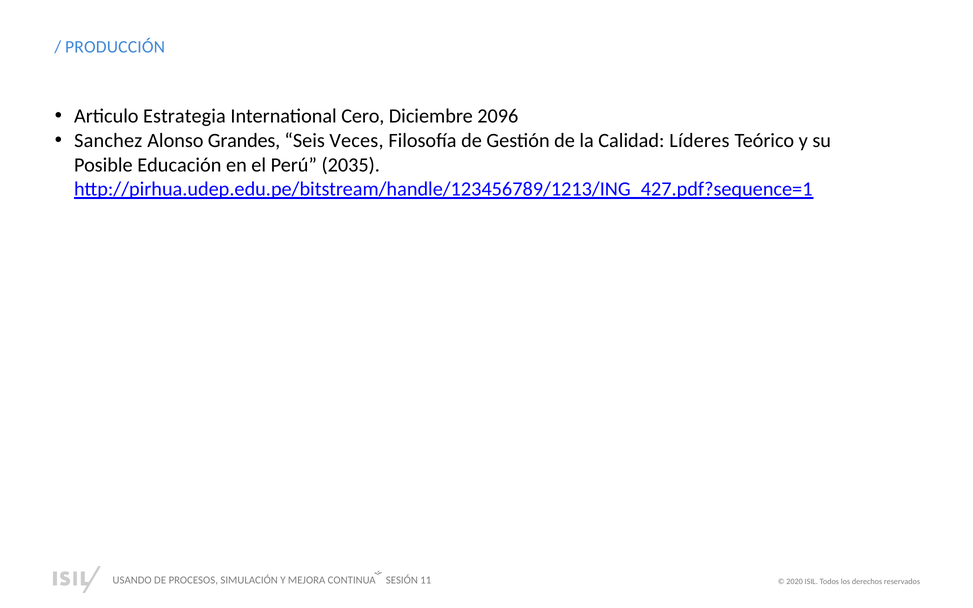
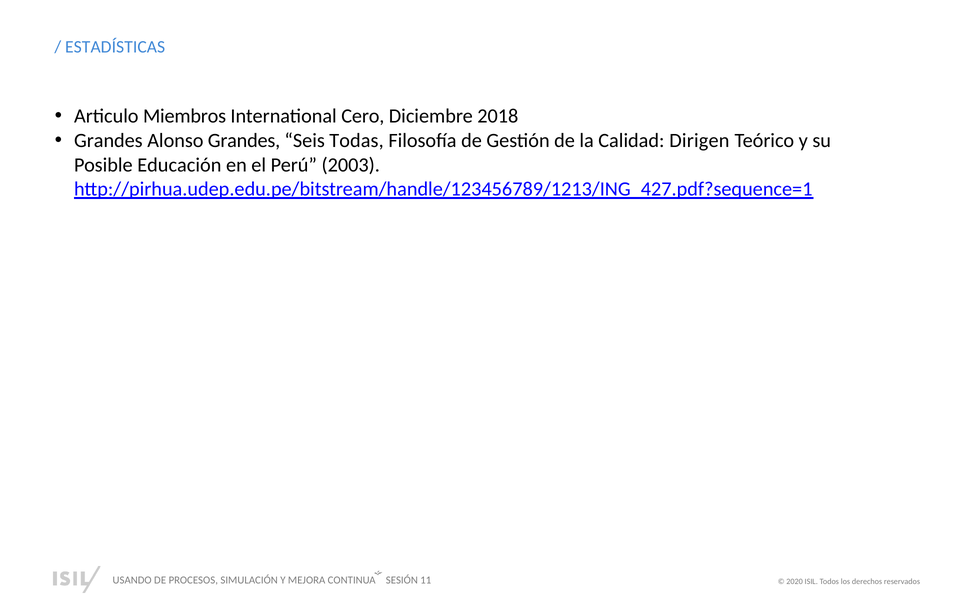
PRODUCCIÓN: PRODUCCIÓN -> ESTADÍSTICAS (115, 47)
Estrategia: Estrategia -> Miembros (185, 116)
2096: 2096 -> 2018 (498, 116)
Sanchez: Sanchez -> Grandes (108, 141)
Veces: Veces -> Todas (357, 141)
Líderes: Líderes -> Dirigen (699, 141)
2035: 2035 -> 2003 (351, 165)
